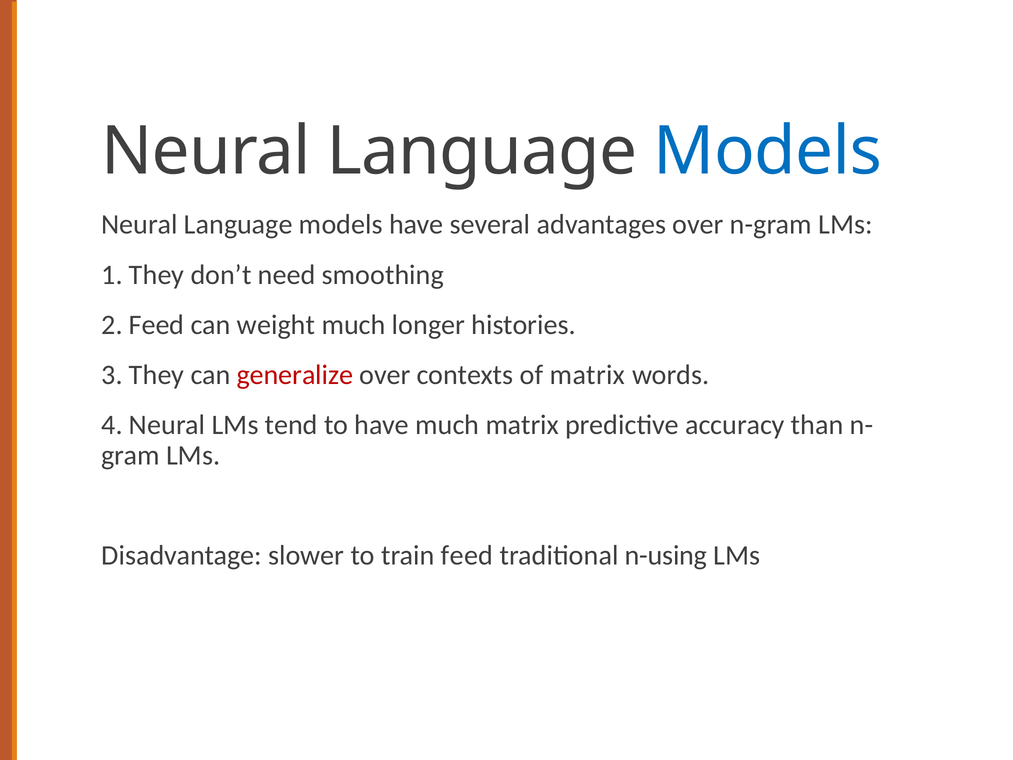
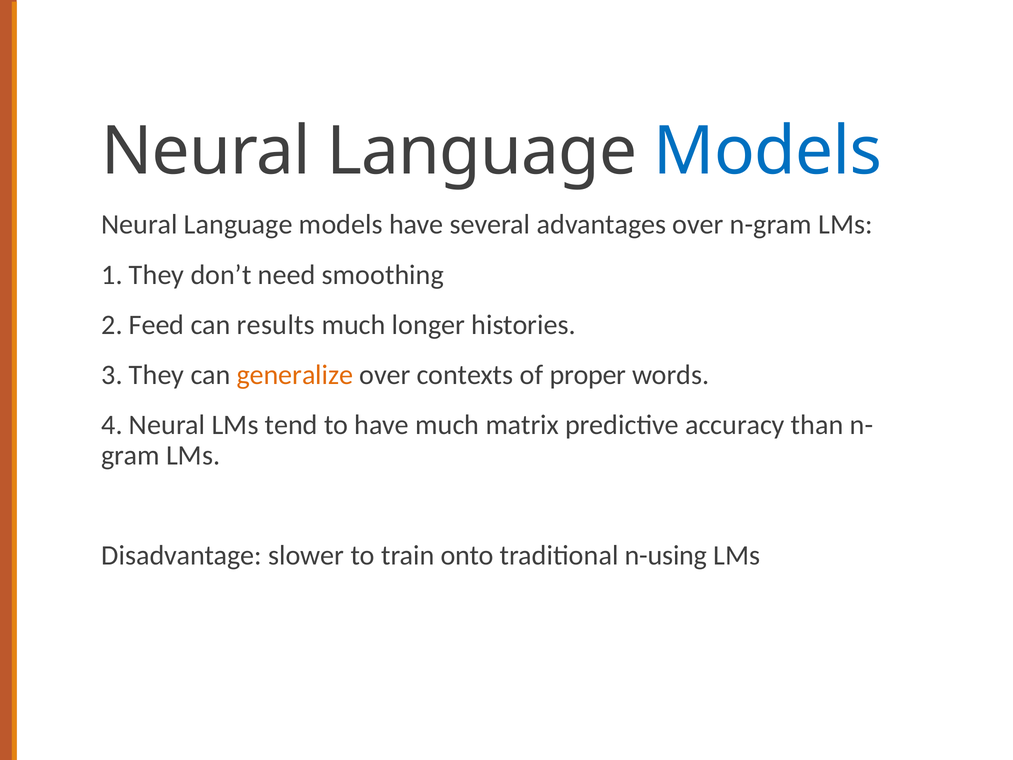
weight: weight -> results (276, 325)
generalize colour: red -> orange (295, 375)
of matrix: matrix -> proper (588, 375)
train feed: feed -> onto (467, 556)
